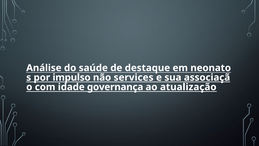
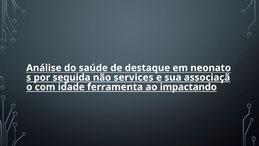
impulso: impulso -> seguida (72, 77)
governança: governança -> ferramenta (115, 87)
atualização: atualização -> impactando (188, 87)
